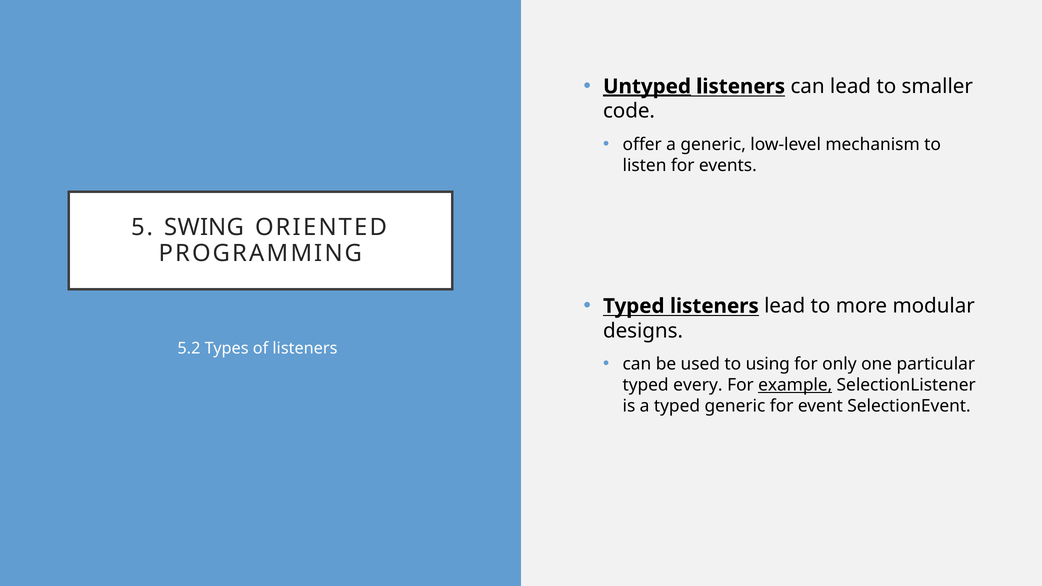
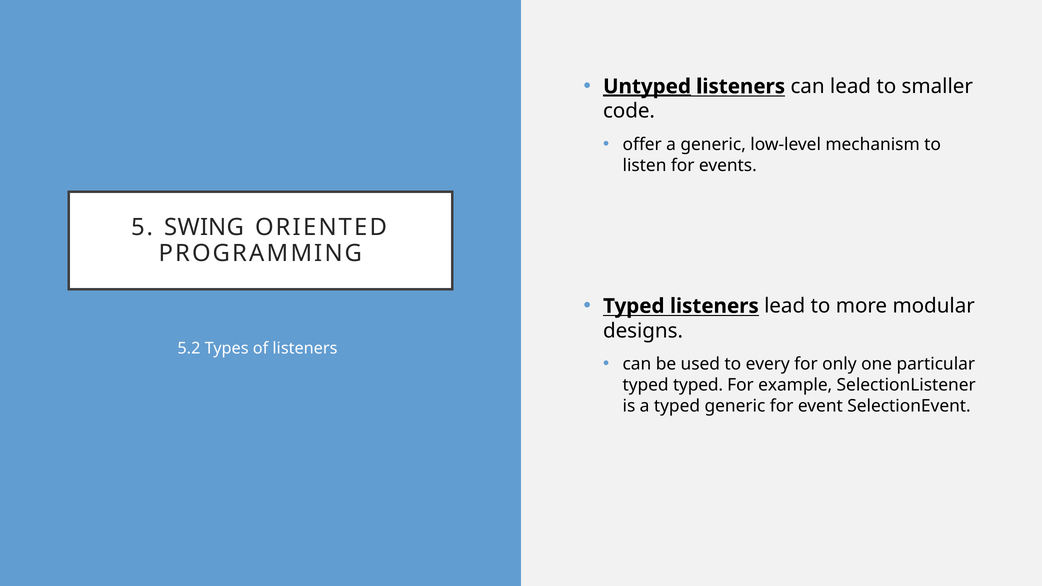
using: using -> every (768, 364)
typed every: every -> typed (698, 385)
example underline: present -> none (795, 385)
